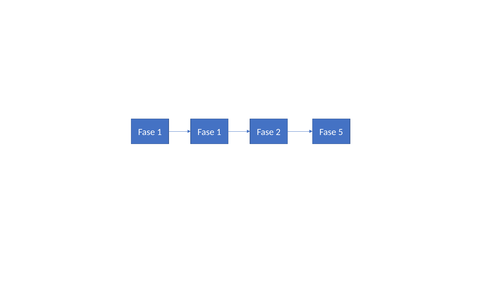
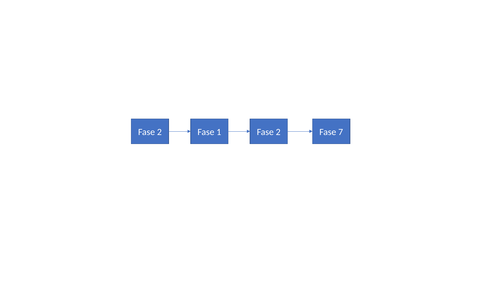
1: 1 -> 2 (159, 132)
5: 5 -> 7 (341, 132)
